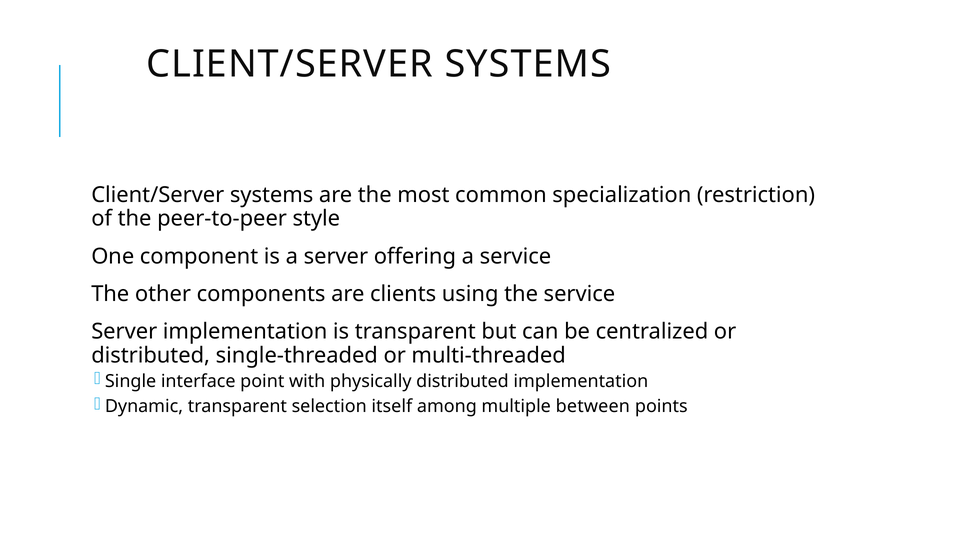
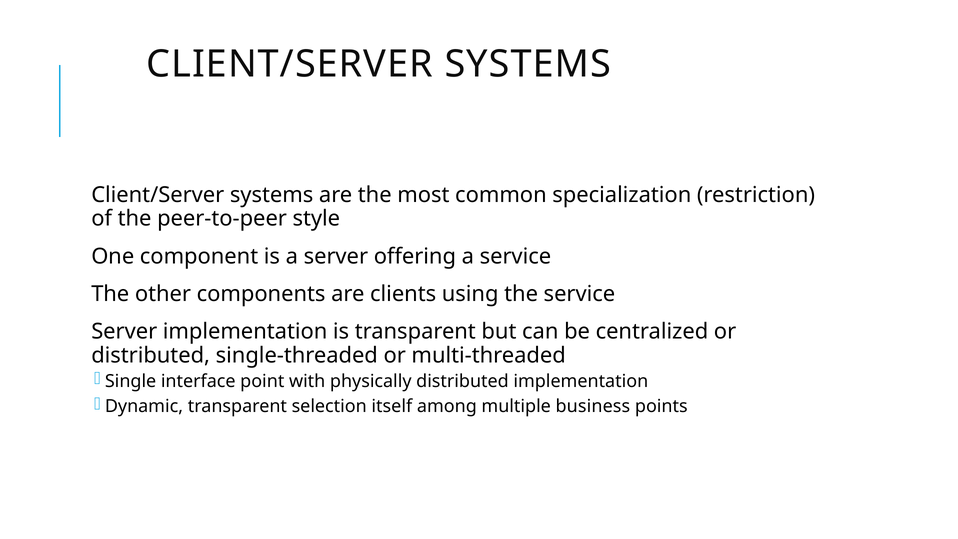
between: between -> business (593, 406)
